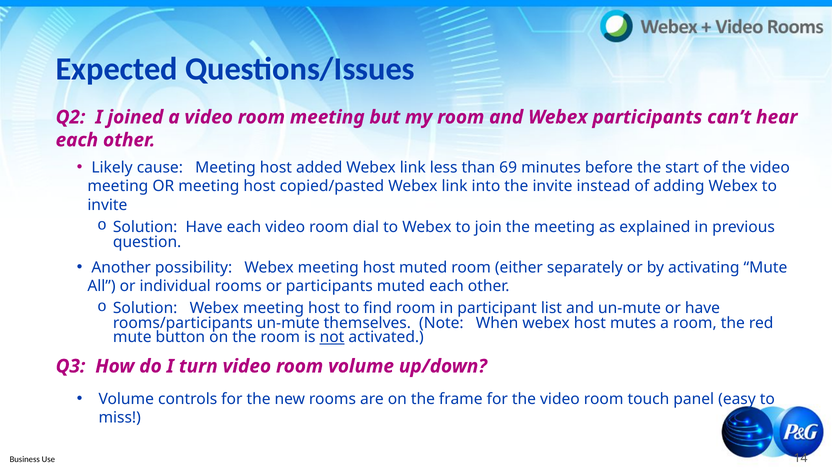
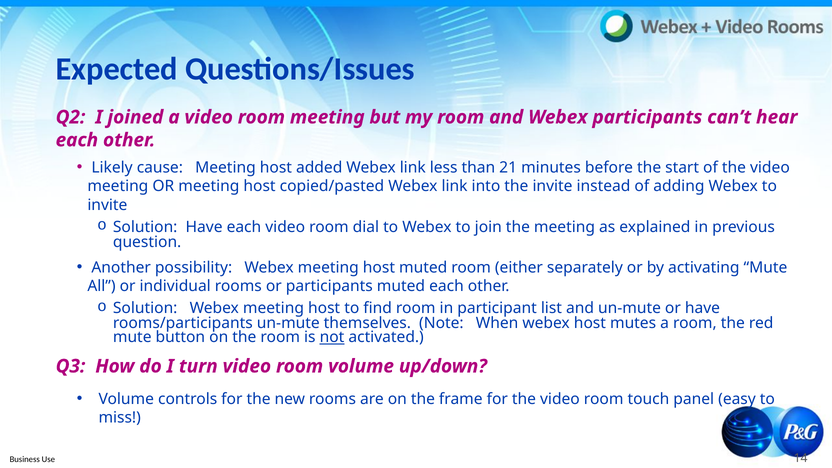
69: 69 -> 21 (508, 168)
